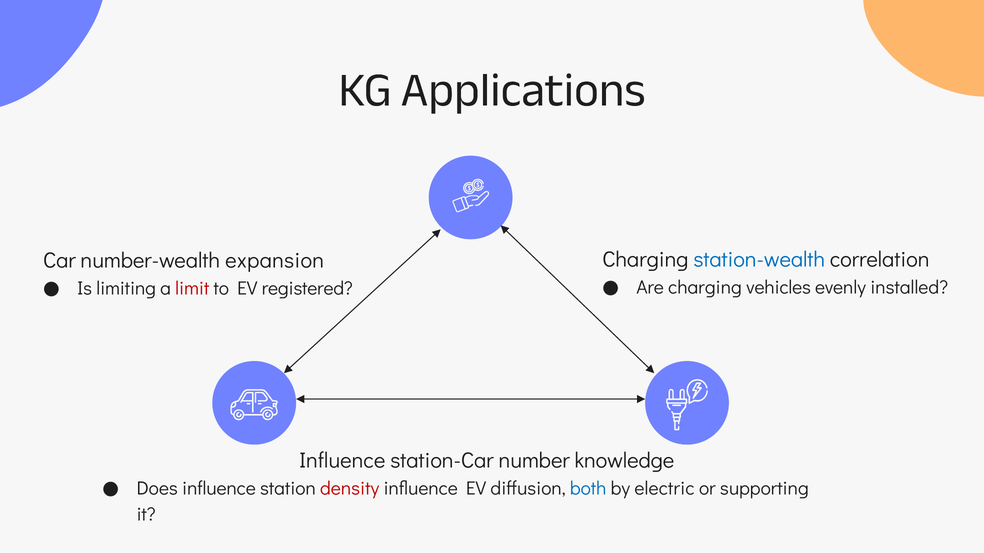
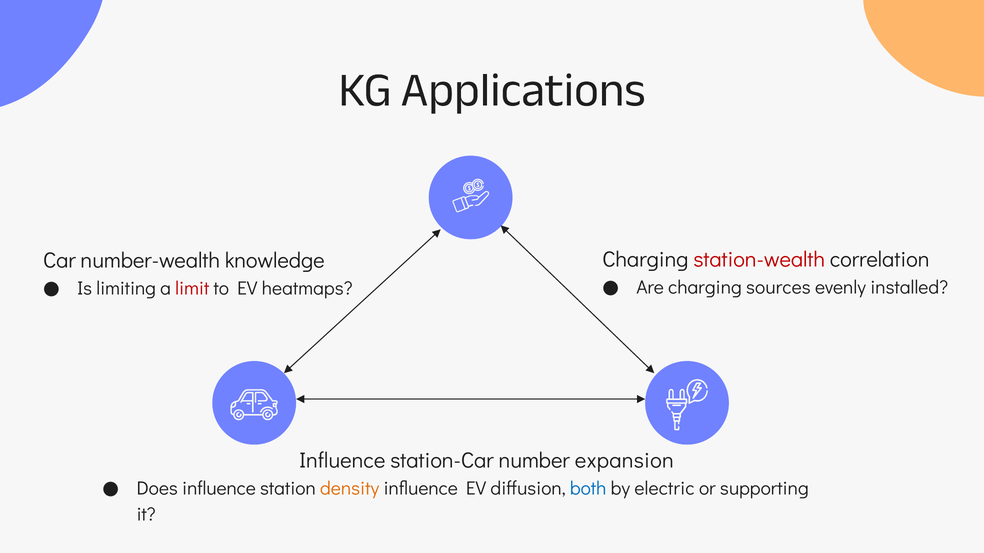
station-wealth colour: blue -> red (759, 260)
expansion: expansion -> knowledge (275, 261)
vehicles: vehicles -> sources (778, 287)
registered: registered -> heatmaps (307, 289)
knowledge: knowledge -> expansion (624, 461)
density colour: red -> orange (350, 489)
